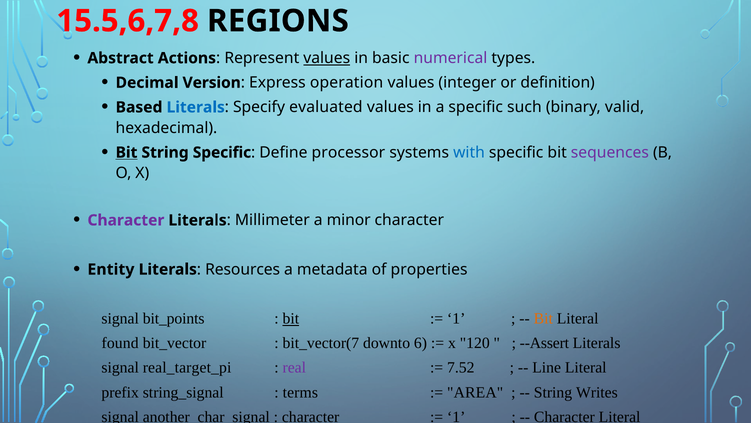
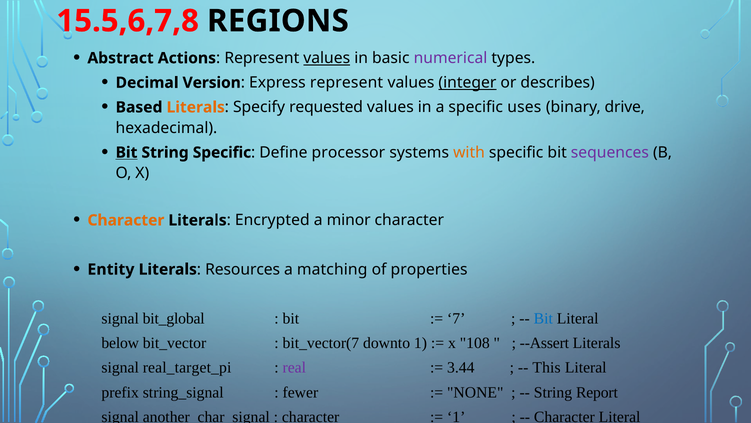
Express operation: operation -> represent (347, 83)
integer underline: none -> present (467, 83)
definition: definition -> describes (558, 83)
Literals colour: blue -> orange (196, 107)
evaluated: evaluated -> requested (326, 107)
such: such -> uses (524, 107)
valid: valid -> drive (625, 107)
with colour: blue -> orange (469, 152)
Character colour: purple -> orange (126, 220)
Millimeter: Millimeter -> Encrypted (272, 220)
metadata: metadata -> matching (332, 269)
bit_points: bit_points -> bit_global (174, 318)
bit underline: present -> none (291, 318)
1: 1 -> 7 (456, 318)
Bit colour: orange -> blue (543, 318)
found: found -> below (120, 343)
downto 6: 6 -> 1 (421, 343)
120: 120 -> 108 (475, 343)
7.52: 7.52 -> 3.44 (461, 367)
Line: Line -> This (547, 367)
terms: terms -> fewer (300, 392)
AREA: AREA -> NONE (475, 392)
Writes: Writes -> Report (597, 392)
